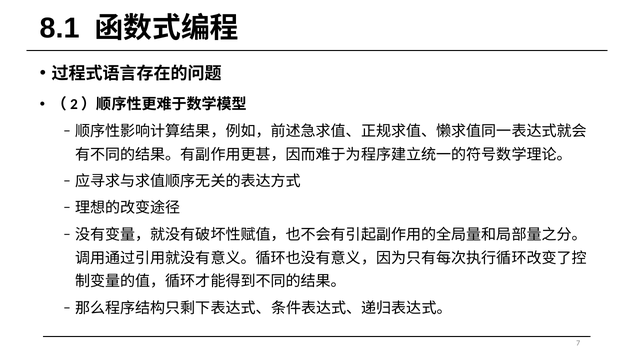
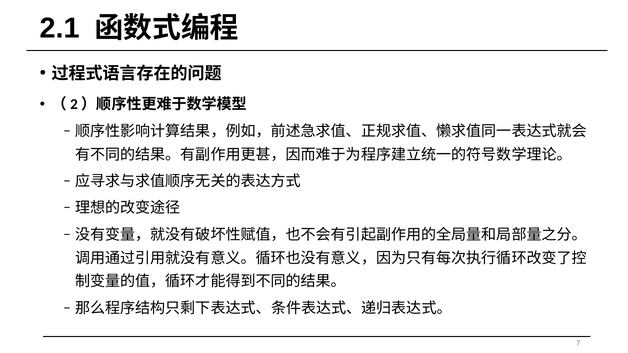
8.1: 8.1 -> 2.1 (60, 29)
